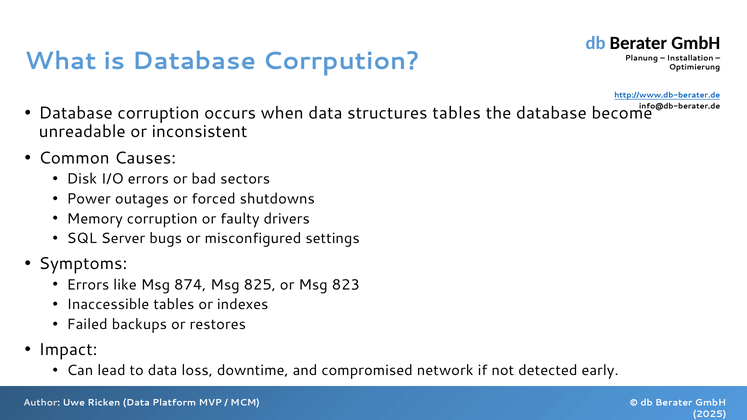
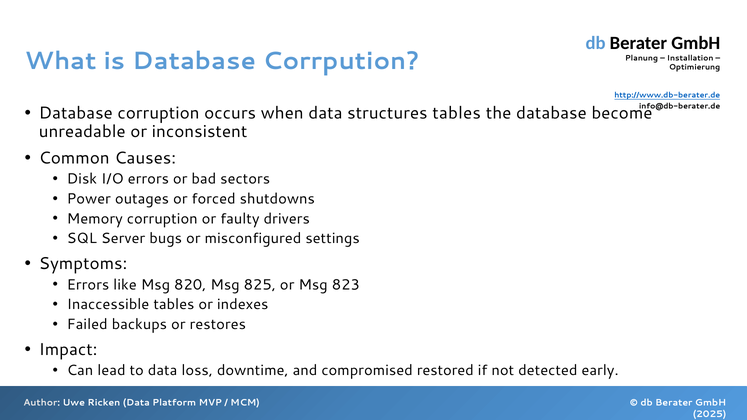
874: 874 -> 820 (190, 285)
network: network -> restored (445, 371)
